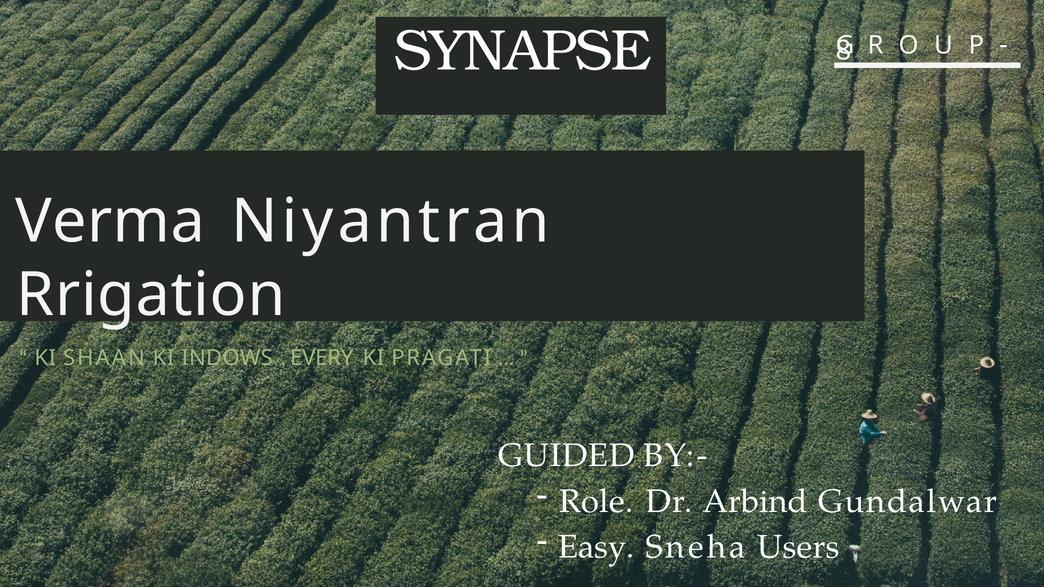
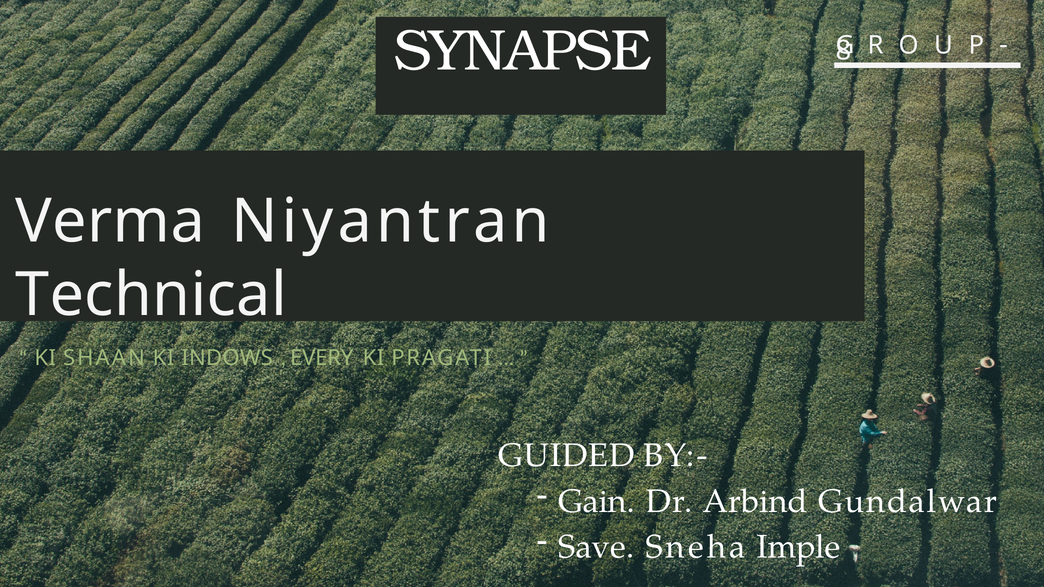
Rrigation: Rrigation -> Technical (151, 295)
Role: Role -> Gain (597, 501)
Easy: Easy -> Save (596, 547)
Users: Users -> Imple (799, 547)
